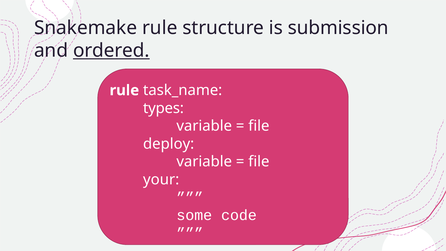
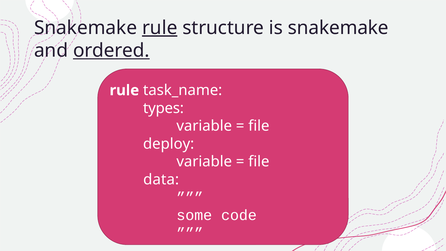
rule underline: none -> present (160, 28)
is submission: submission -> snakemake (338, 28)
your: your -> data (161, 180)
